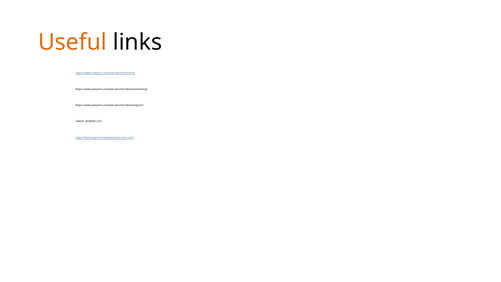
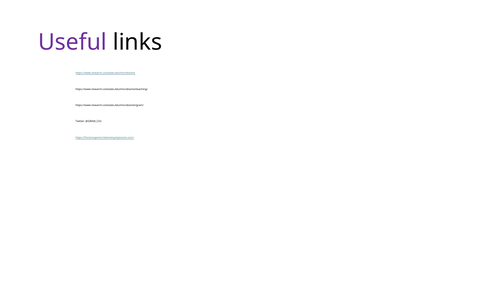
Useful colour: orange -> purple (73, 42)
